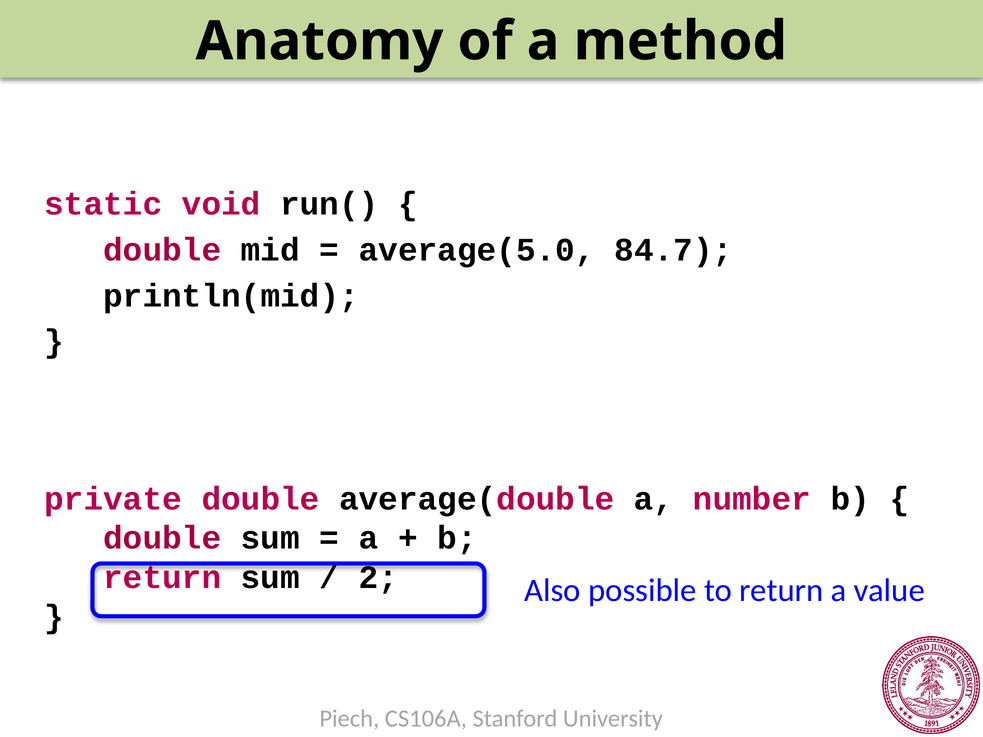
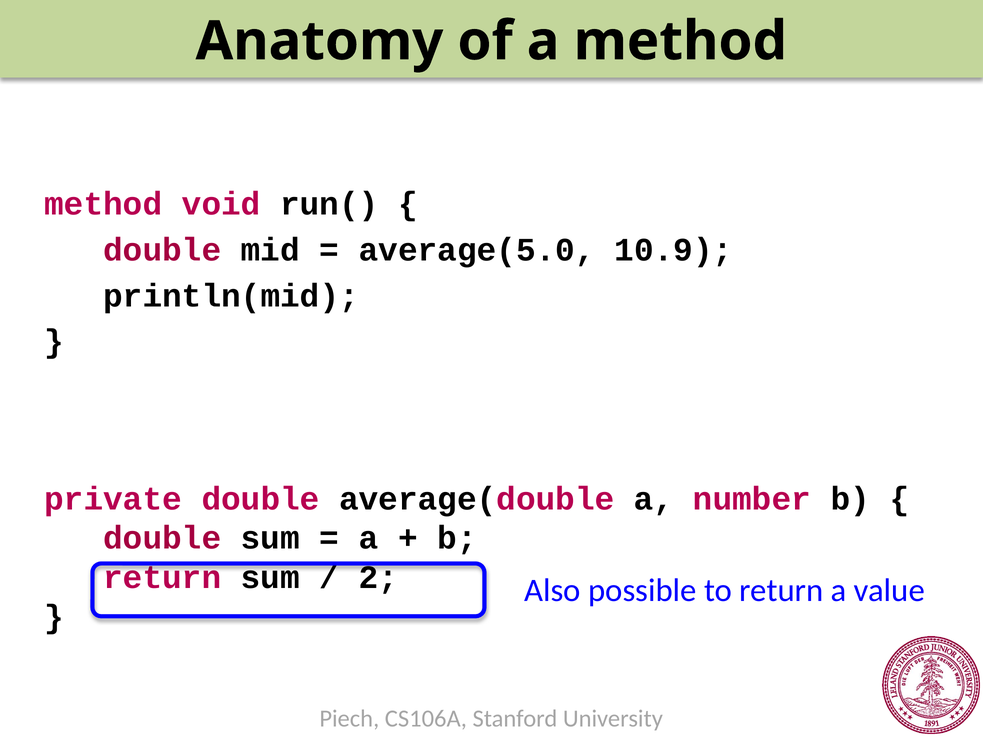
static: static -> method (103, 204)
84.7: 84.7 -> 10.9 (673, 250)
